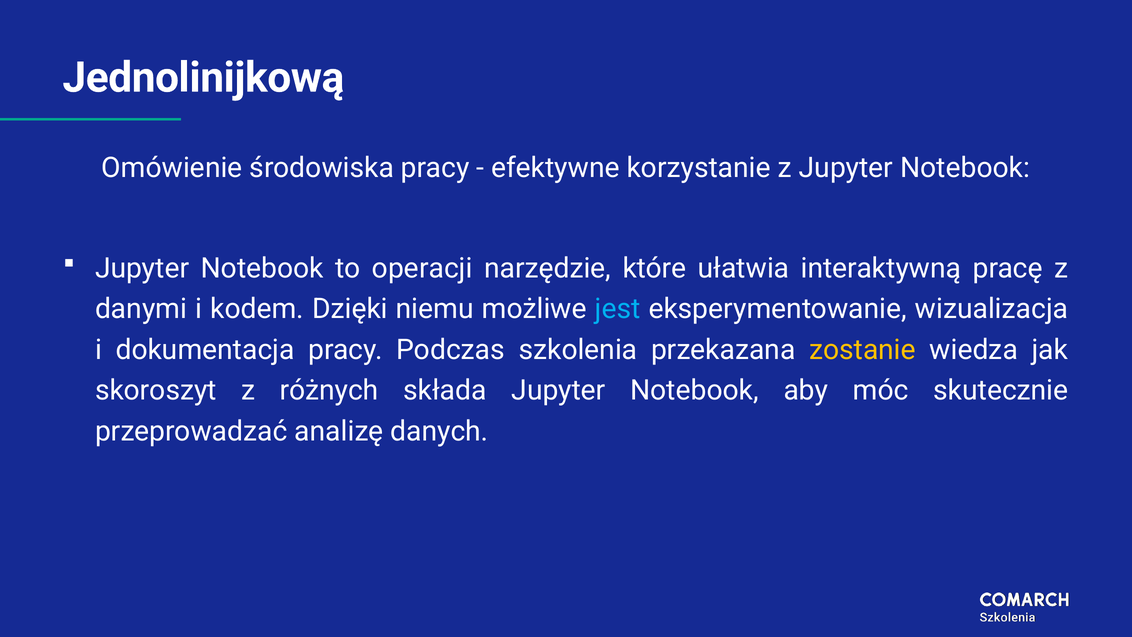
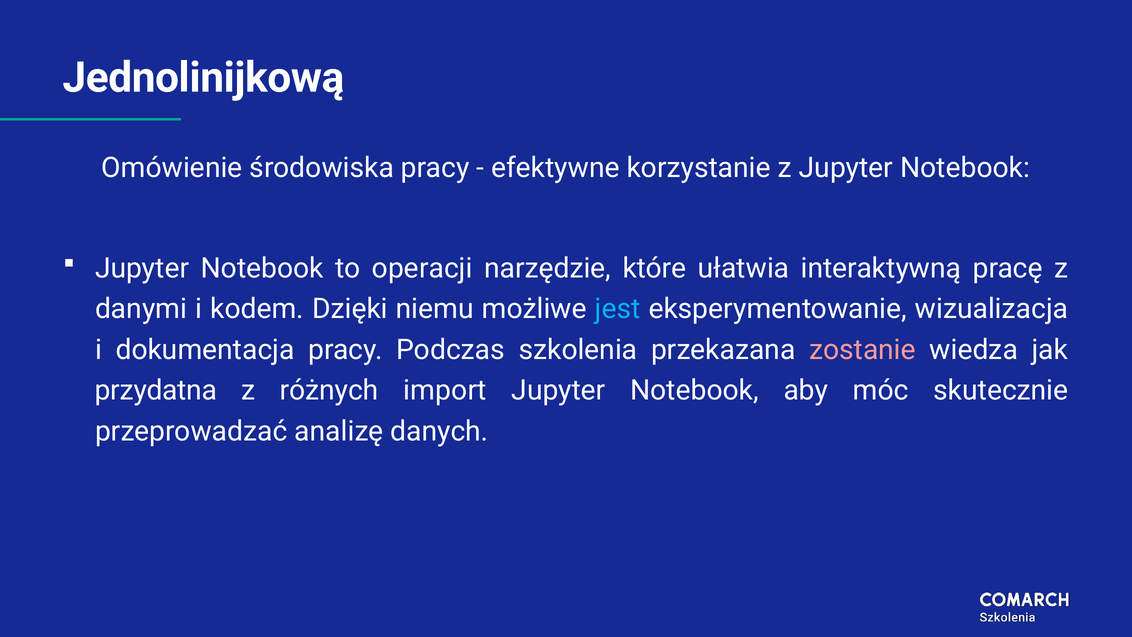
zostanie colour: yellow -> pink (863, 350)
skoroszyt: skoroszyt -> przydatna (156, 390)
składa: składa -> import (445, 390)
